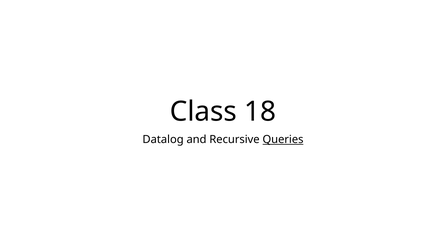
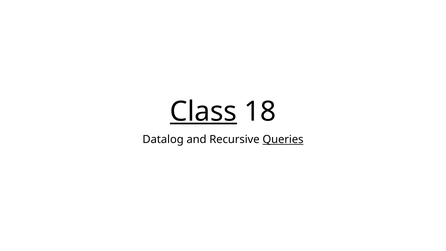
Class underline: none -> present (203, 111)
